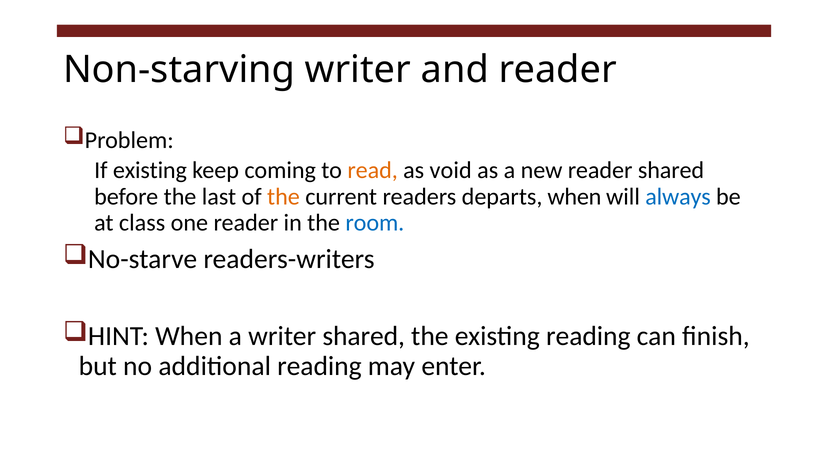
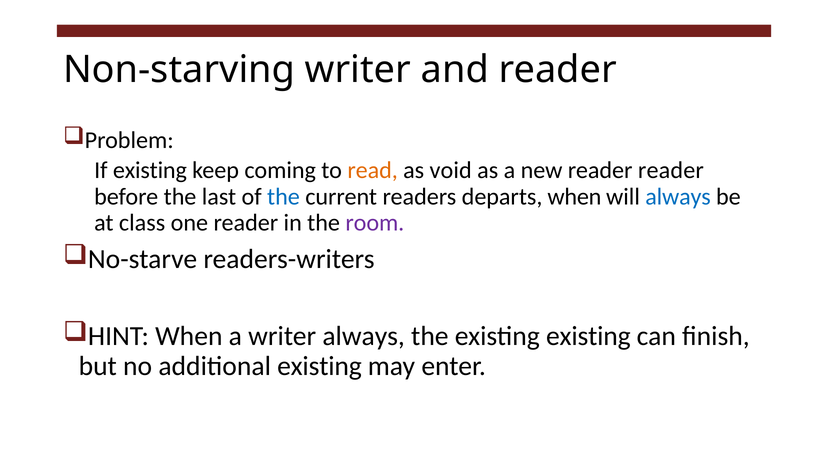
reader shared: shared -> reader (671, 170)
the colour: orange -> blue (283, 196)
room colour: blue -> purple (375, 223)
writer shared: shared -> always (364, 336)
existing reading: reading -> existing (588, 336)
additional reading: reading -> existing (319, 366)
